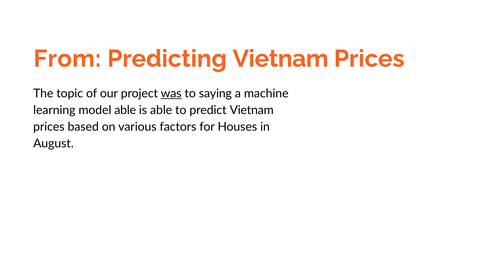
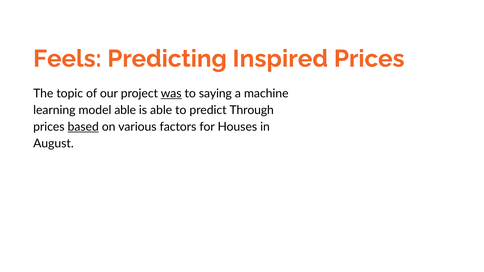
From: From -> Feels (67, 59)
Predicting Vietnam: Vietnam -> Inspired (280, 59)
predict Vietnam: Vietnam -> Through (252, 110)
based underline: none -> present (83, 127)
